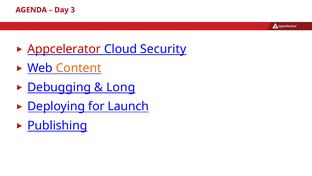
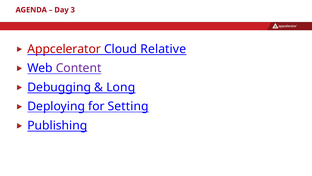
Security: Security -> Relative (163, 49)
Content colour: orange -> purple (79, 68)
Launch: Launch -> Setting (128, 106)
